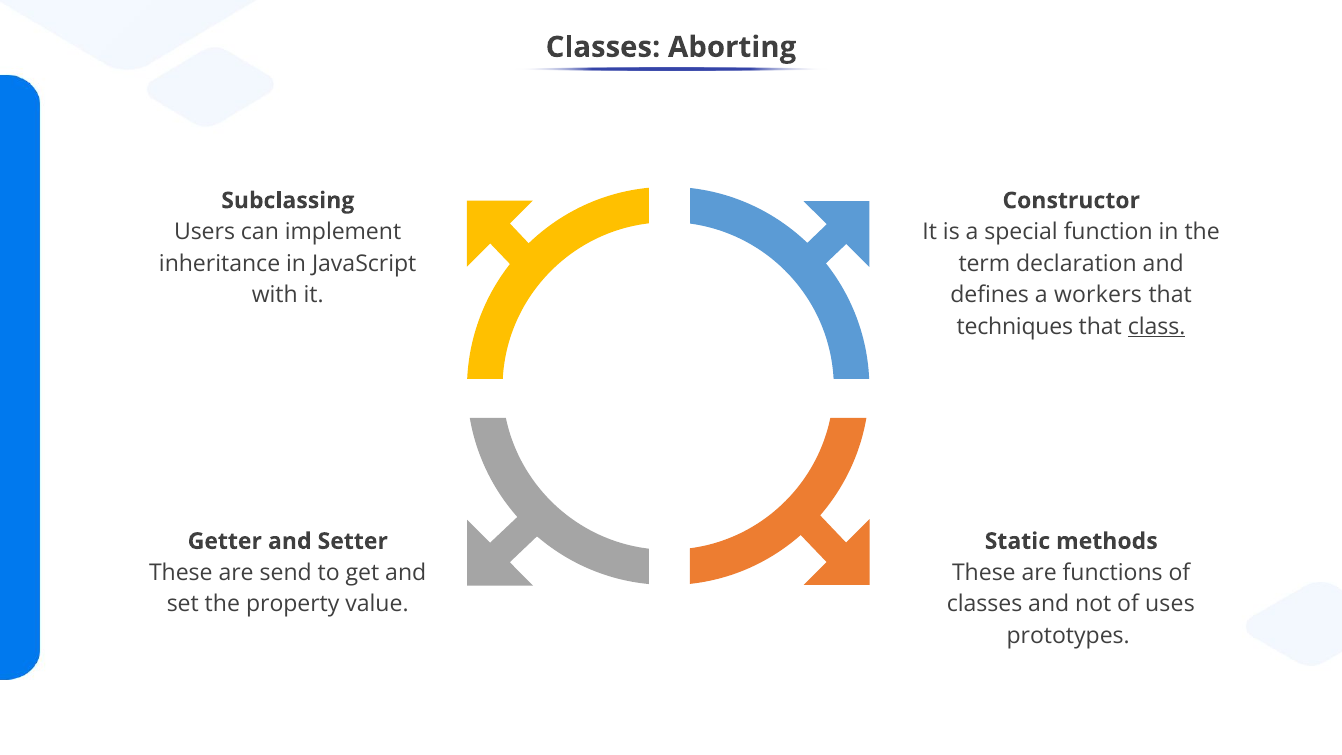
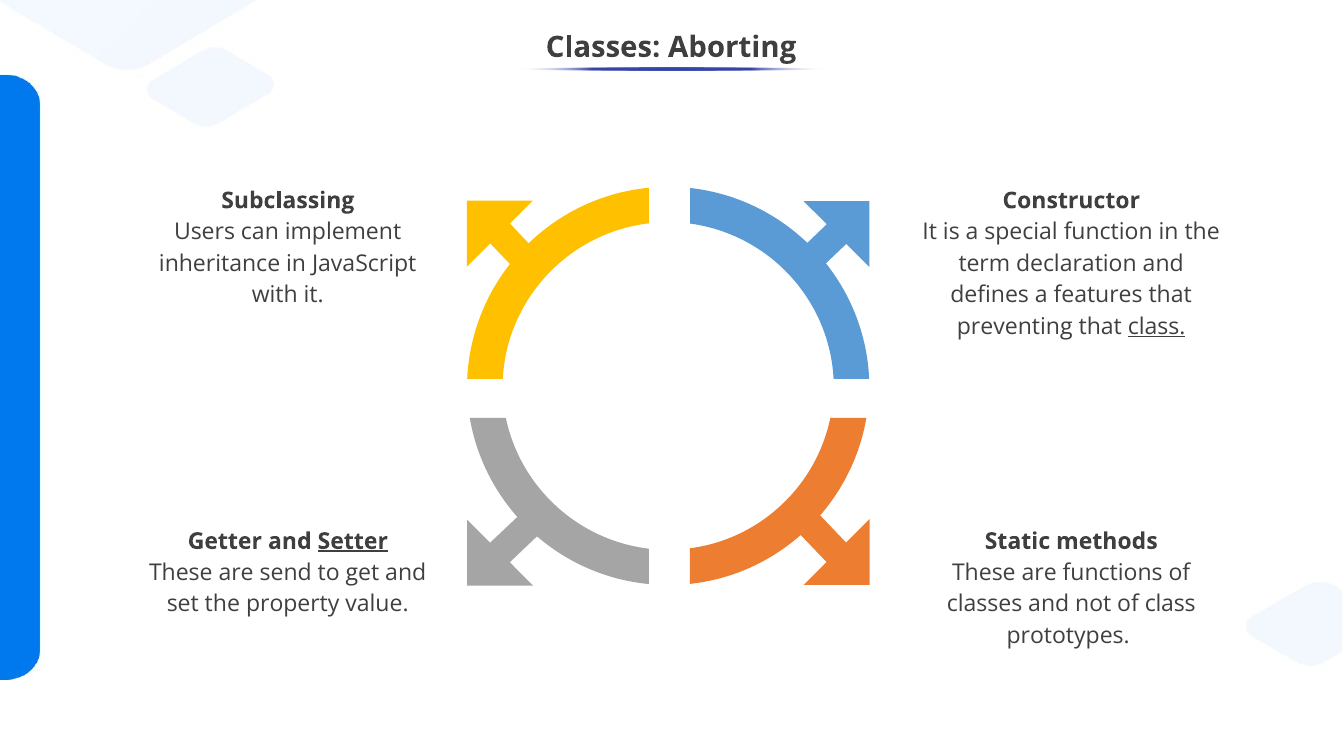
workers: workers -> features (1098, 295)
techniques: techniques -> preventing (1015, 327)
Setter underline: none -> present (353, 541)
of uses: uses -> class (1170, 604)
